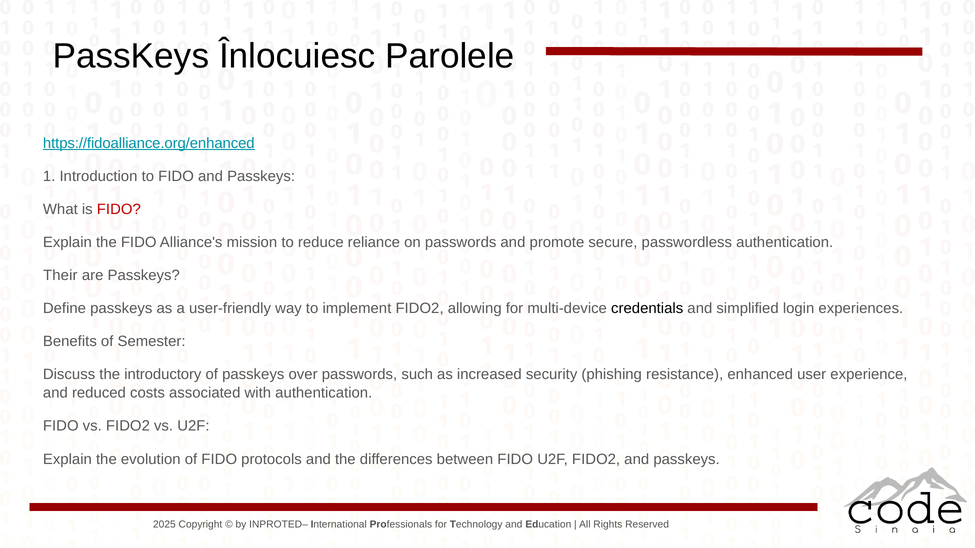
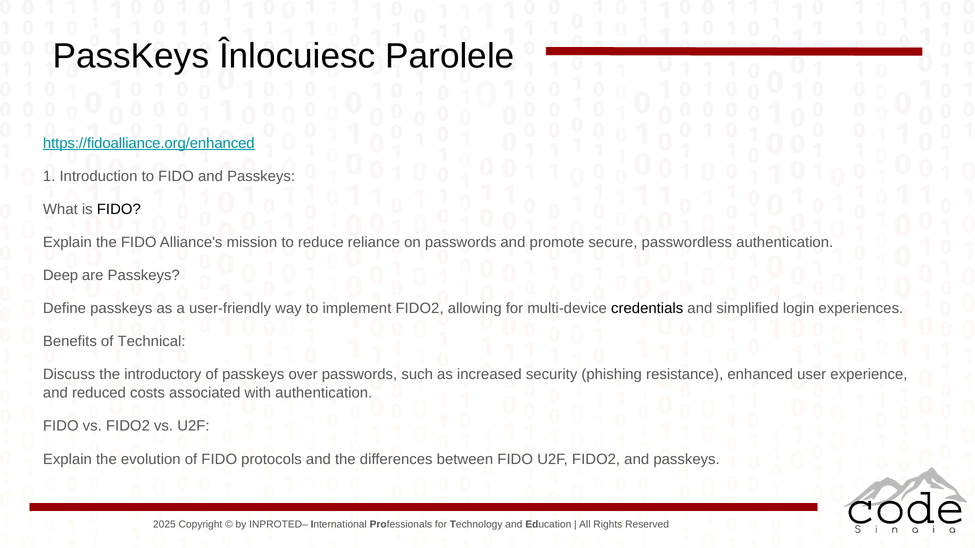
FIDO colour: red -> black (119, 209)
Their: Their -> Deep (60, 276)
Semester: Semester -> Technical (152, 342)
